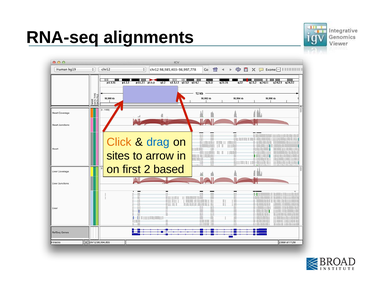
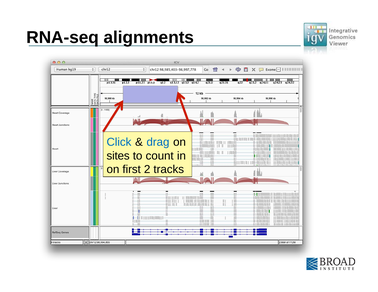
Click colour: orange -> blue (119, 142)
arrow: arrow -> count (160, 156)
based: based -> tracks (169, 169)
